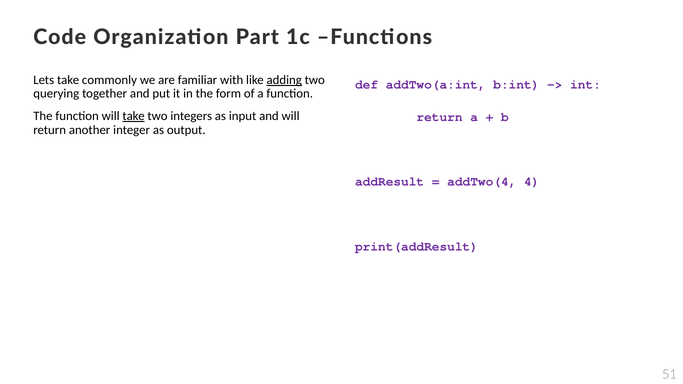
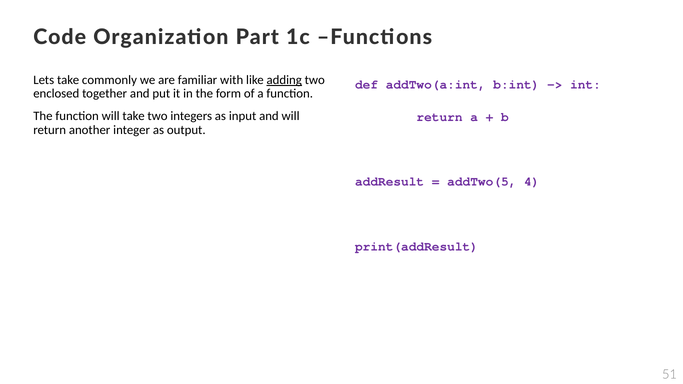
querying: querying -> enclosed (56, 94)
take underline: present -> none (134, 116)
addTwo(4: addTwo(4 -> addTwo(5 (482, 182)
